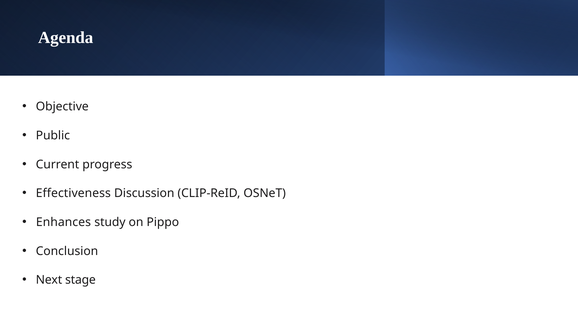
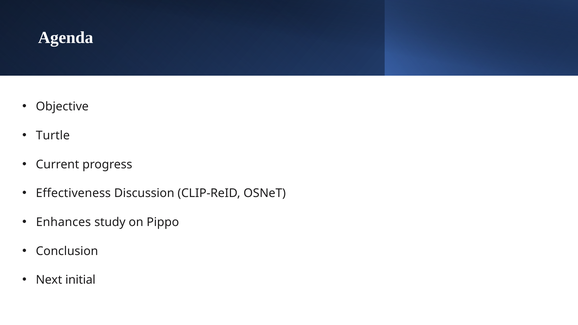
Public: Public -> Turtle (53, 136)
stage: stage -> initial (80, 280)
